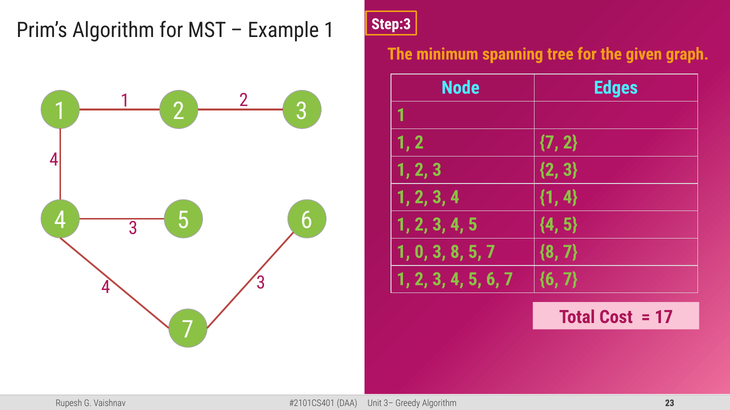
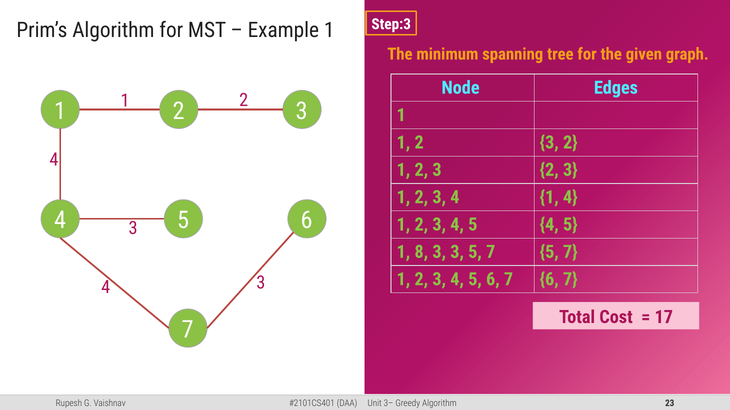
7: 7 -> 3 (549, 143)
0: 0 -> 8 (421, 252)
3 8: 8 -> 3 (457, 252)
7 8: 8 -> 5 (549, 252)
